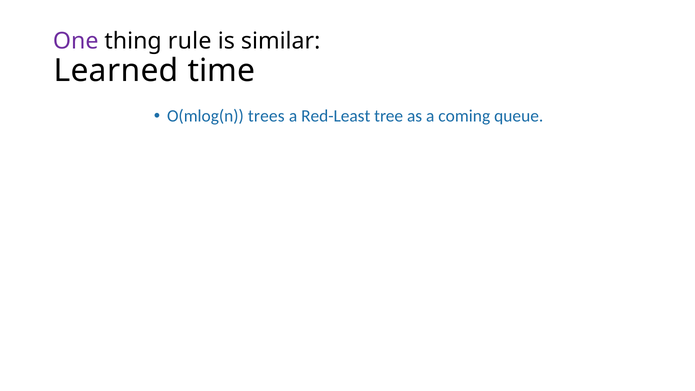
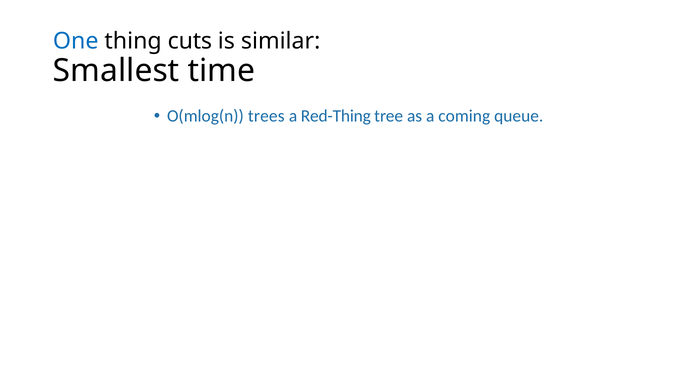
One colour: purple -> blue (76, 41)
rule: rule -> cuts (190, 41)
Learned: Learned -> Smallest (116, 71)
Red-Least: Red-Least -> Red-Thing (336, 116)
